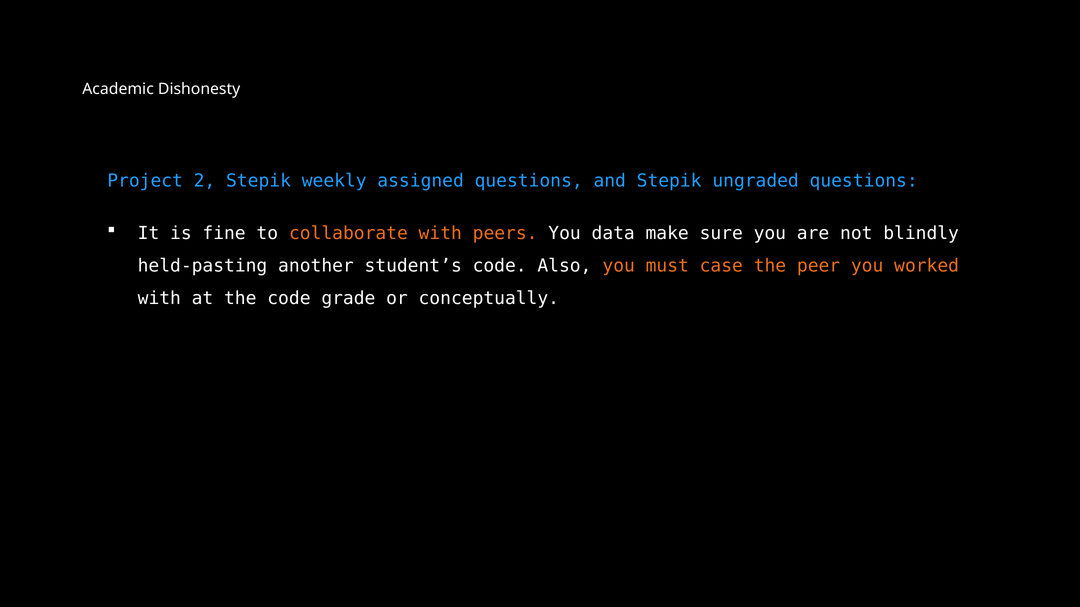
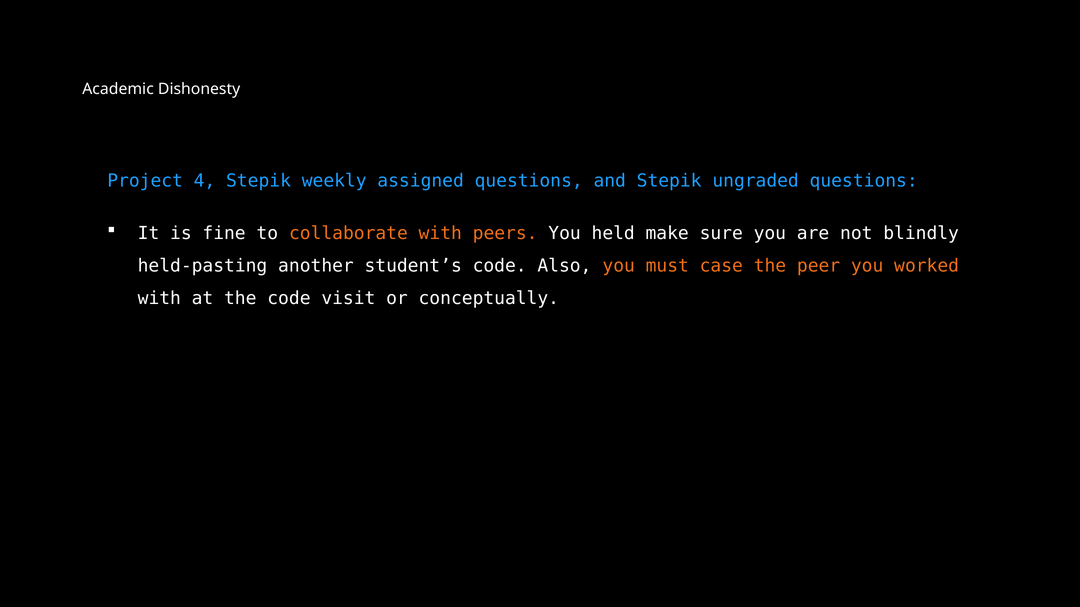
2: 2 -> 4 (204, 181)
data: data -> held (613, 234)
grade: grade -> visit (348, 298)
